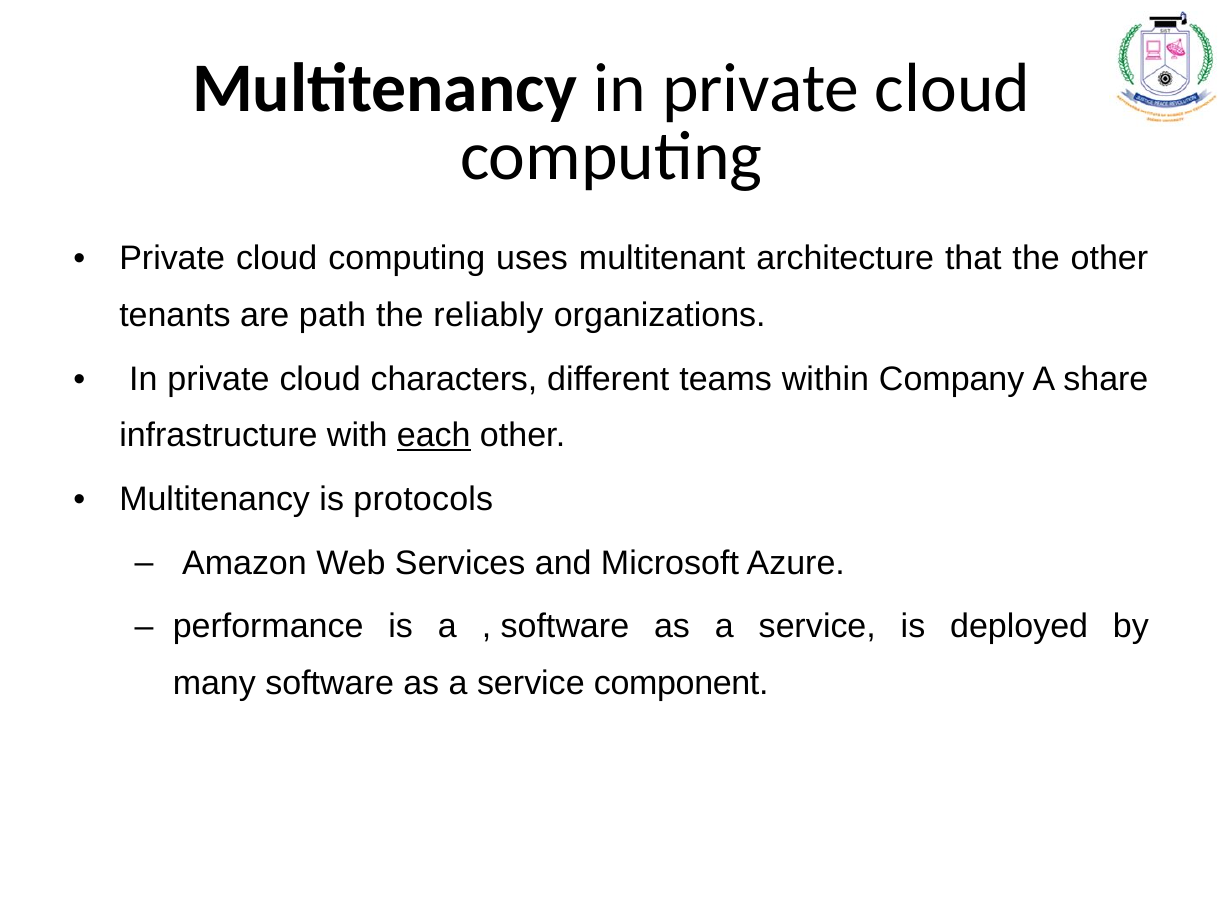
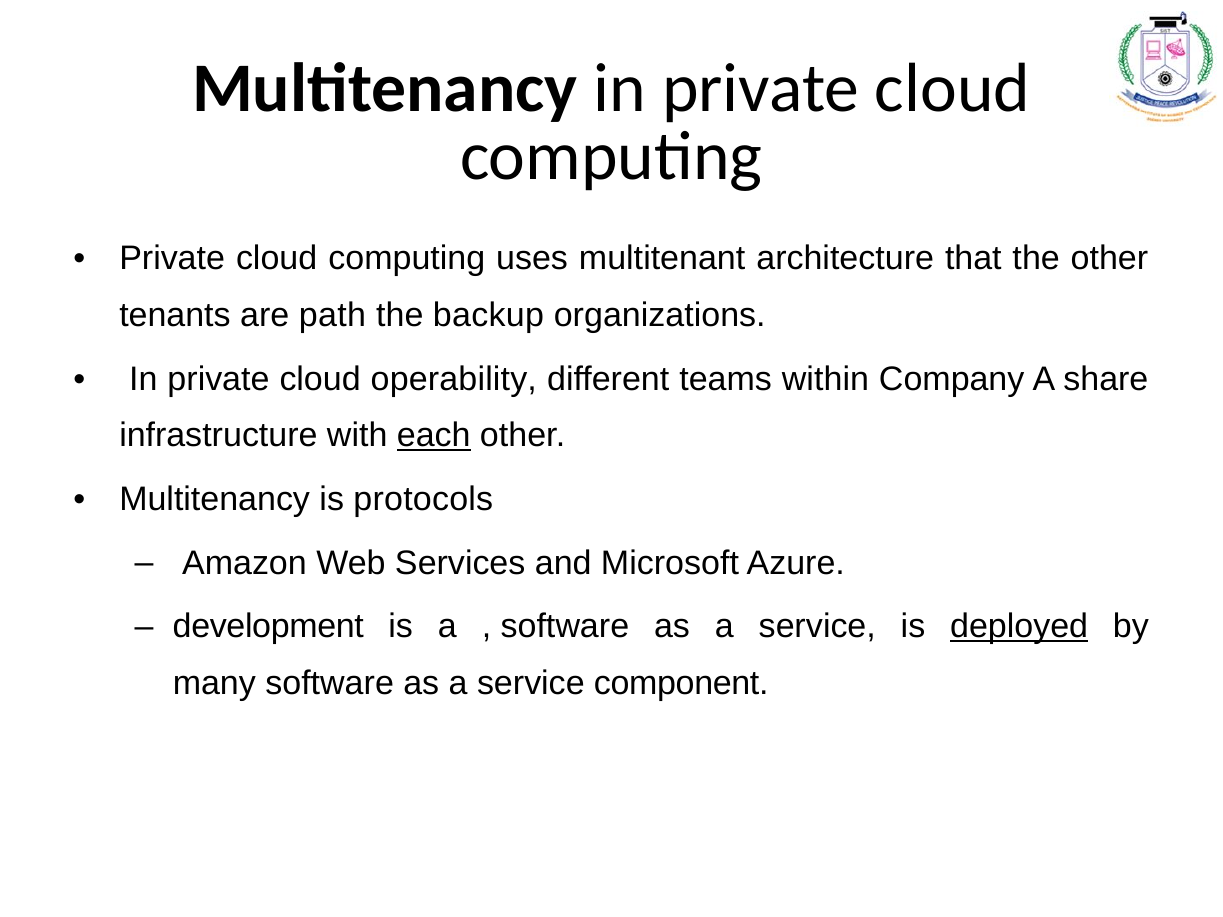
reliably: reliably -> backup (488, 315)
characters: characters -> operability (454, 379)
performance: performance -> development (268, 627)
deployed underline: none -> present (1019, 627)
